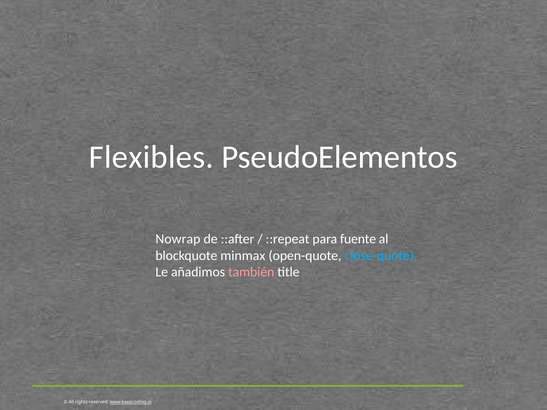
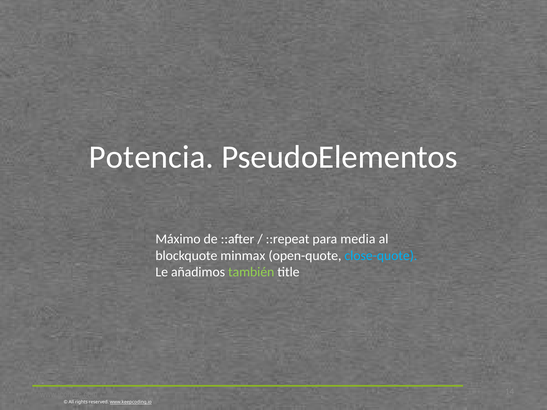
Flexibles: Flexibles -> Potencia (151, 157)
Nowrap: Nowrap -> Máximo (178, 239)
fuente: fuente -> media (358, 239)
también colour: pink -> light green (251, 272)
